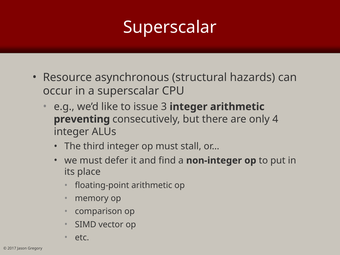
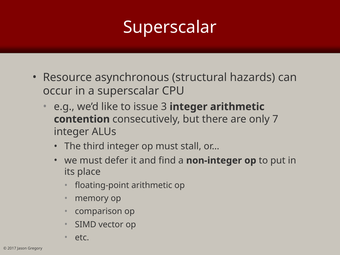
preventing: preventing -> contention (82, 119)
4: 4 -> 7 (275, 119)
